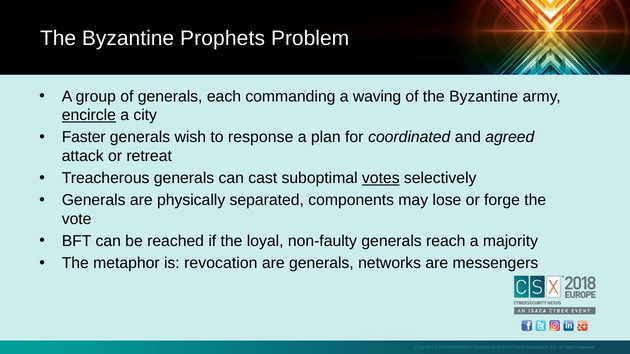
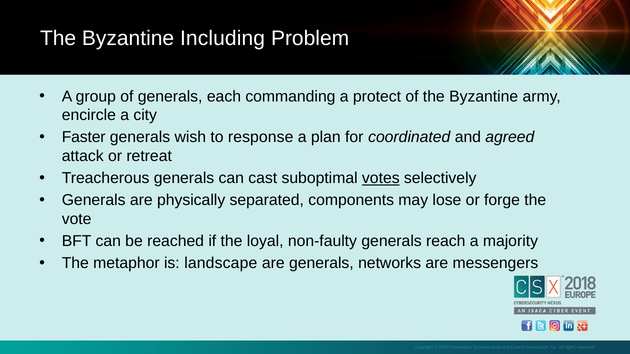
Prophets: Prophets -> Including (223, 38)
waving: waving -> protect (377, 96)
encircle underline: present -> none (89, 115)
revocation: revocation -> landscape (221, 263)
